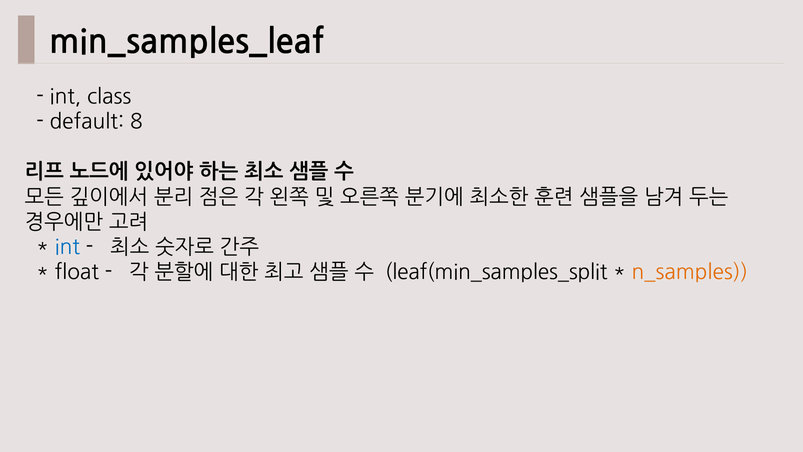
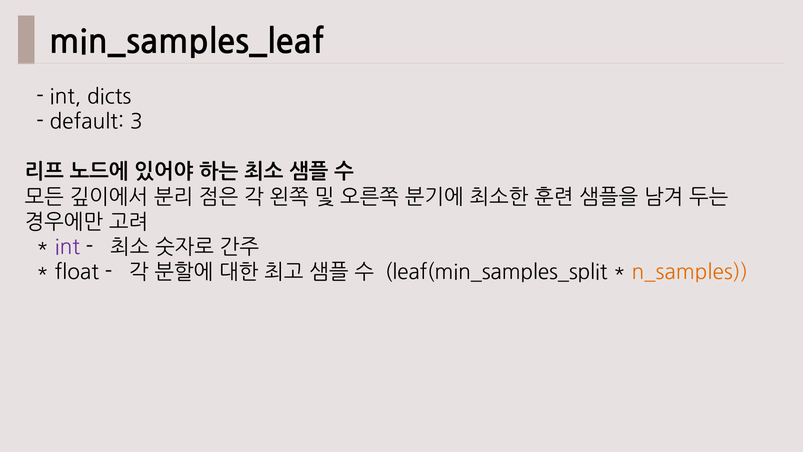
class: class -> dicts (109, 97)
8: 8 -> 3 (136, 122)
int colour: blue -> purple (67, 247)
